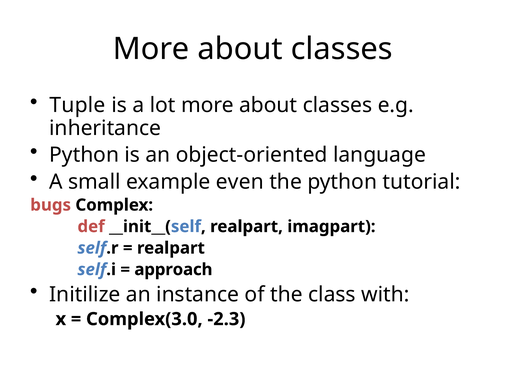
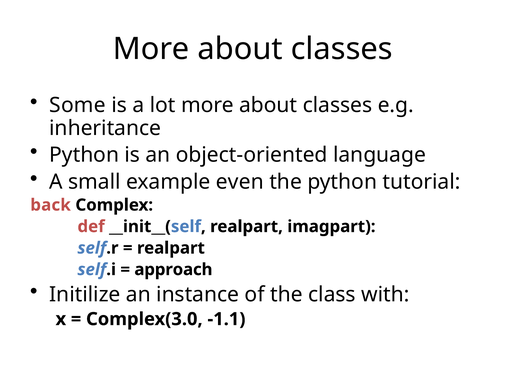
Tuple: Tuple -> Some (78, 105)
bugs: bugs -> back (51, 205)
-2.3: -2.3 -> -1.1 (226, 319)
